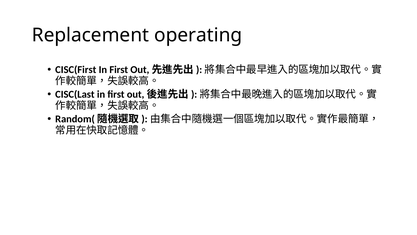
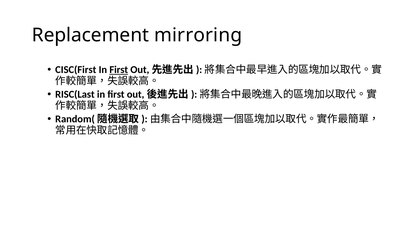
operating: operating -> mirroring (198, 35)
First underline: none -> present (119, 70)
CISC(Last: CISC(Last -> RISC(Last (75, 94)
